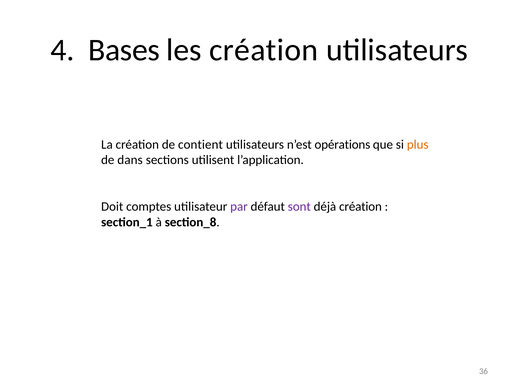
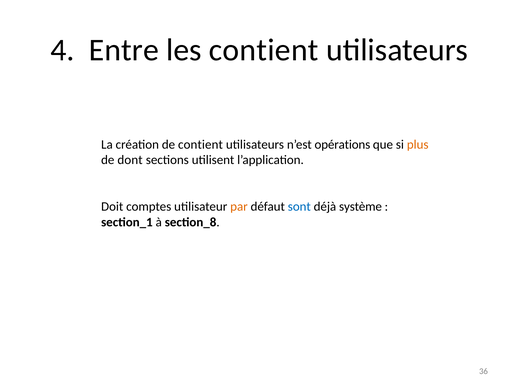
Bases: Bases -> Entre (124, 50)
les création: création -> contient (264, 50)
dans: dans -> dont (130, 160)
par colour: purple -> orange (239, 207)
sont colour: purple -> blue (299, 207)
déjà création: création -> système (360, 207)
